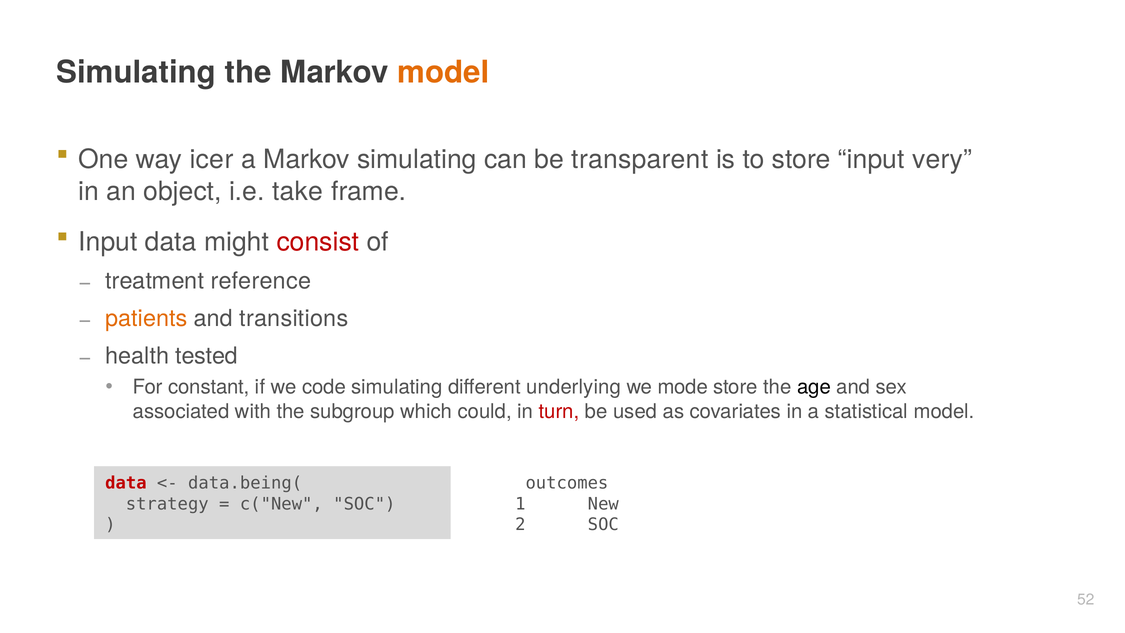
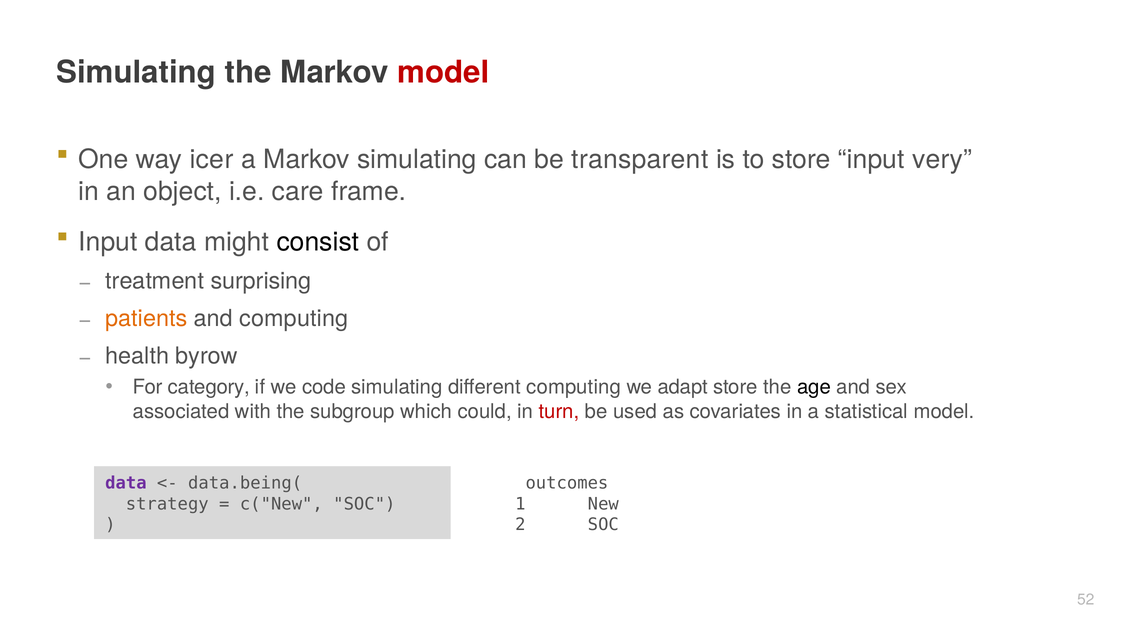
model colour: orange -> red (443, 72)
take: take -> care (298, 191)
consist colour: red -> black (318, 242)
reference: reference -> surprising (261, 281)
and transitions: transitions -> computing (294, 319)
tested: tested -> byrow (207, 356)
constant: constant -> category (209, 387)
different underlying: underlying -> computing (574, 387)
mode: mode -> adapt (683, 387)
data colour: red -> purple (126, 483)
